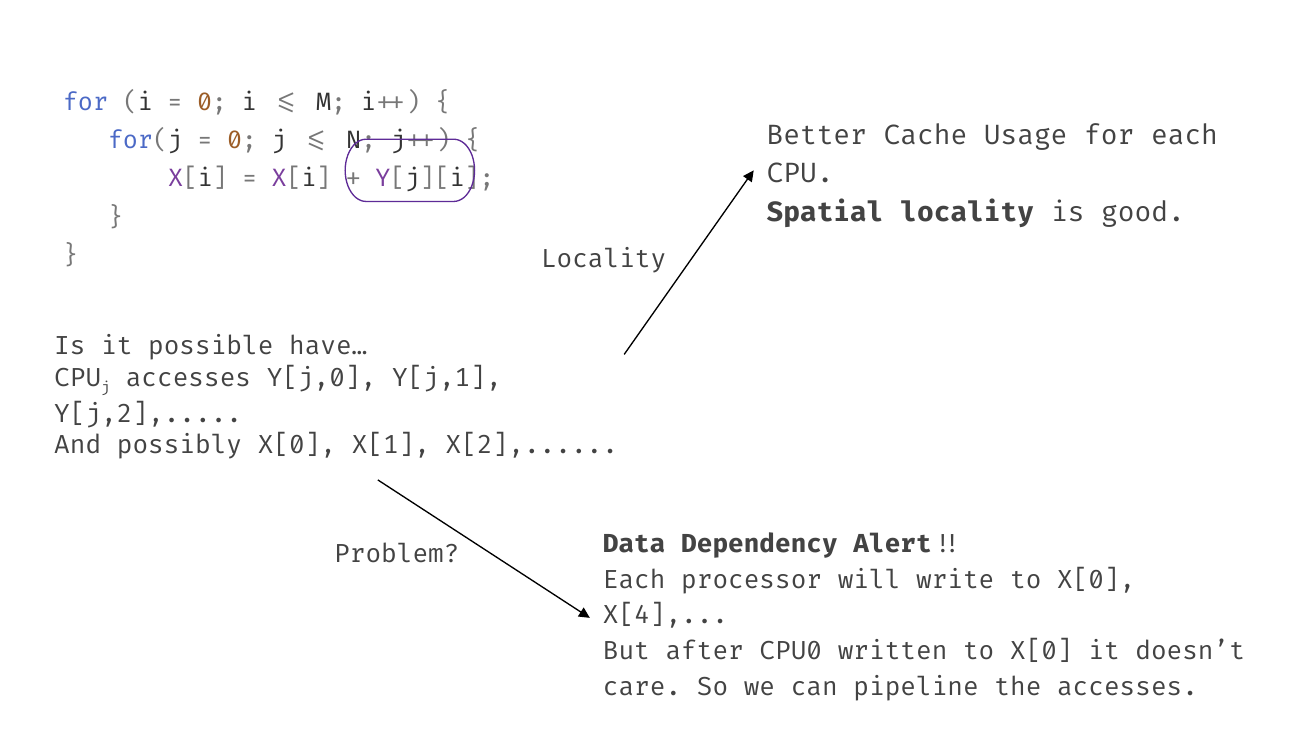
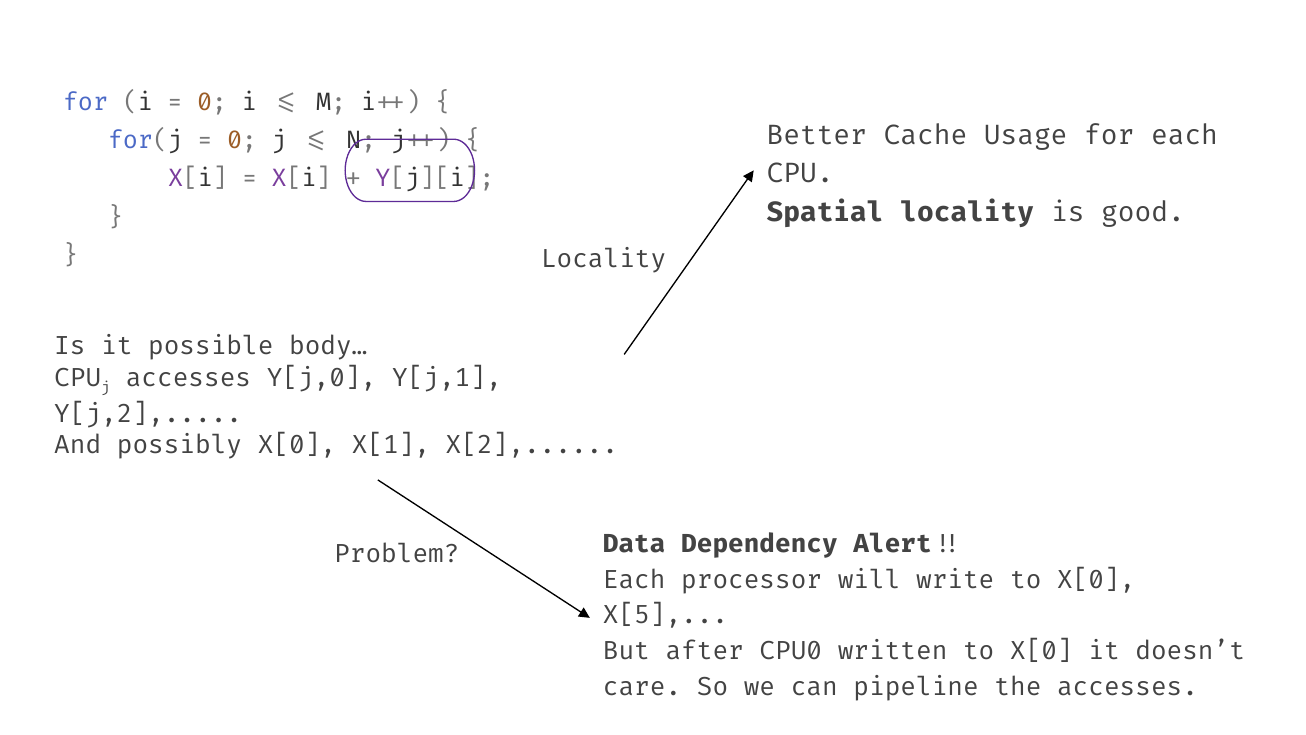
have…: have… -> body… (328, 346)
X[4: X[4 -> X[5 (665, 615)
